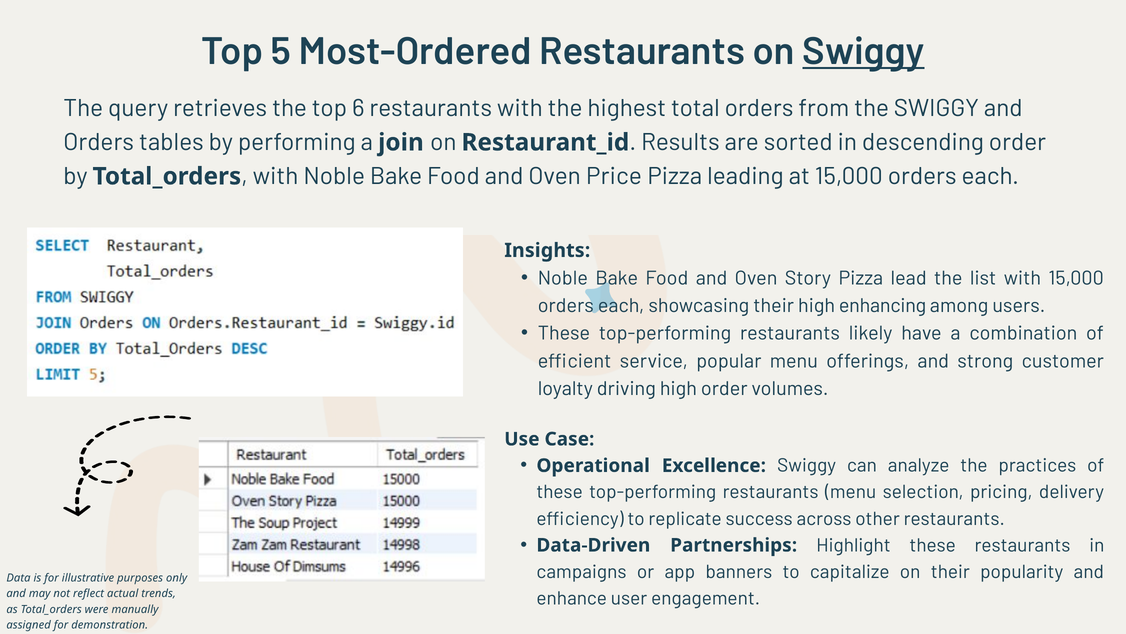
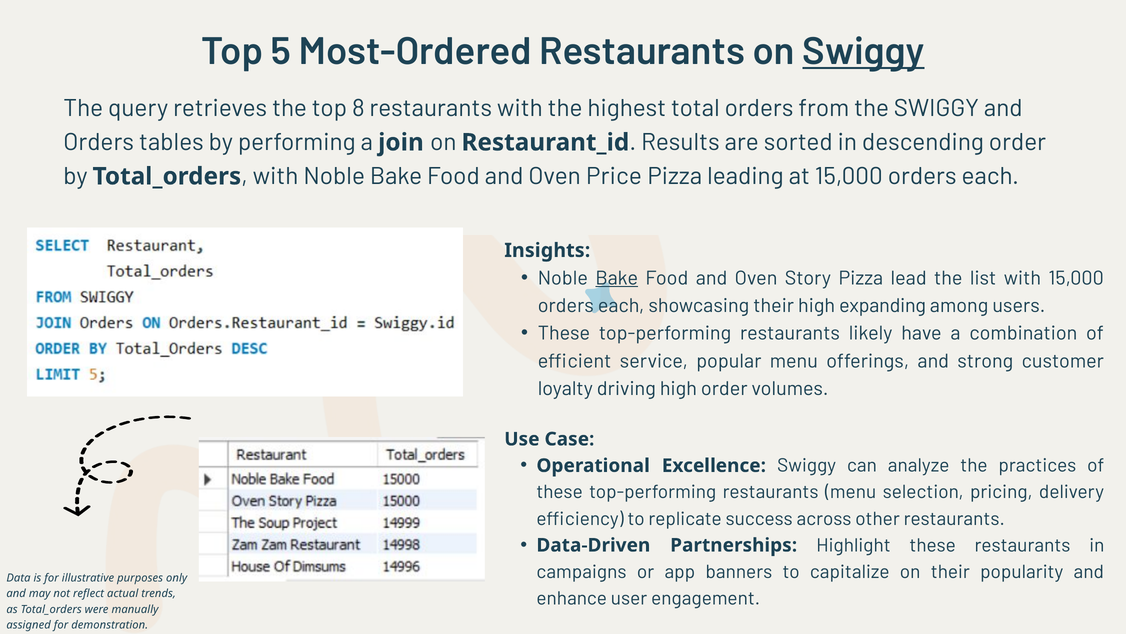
6: 6 -> 8 (358, 108)
Bake underline: none -> present (617, 278)
enhancing: enhancing -> expanding (883, 305)
